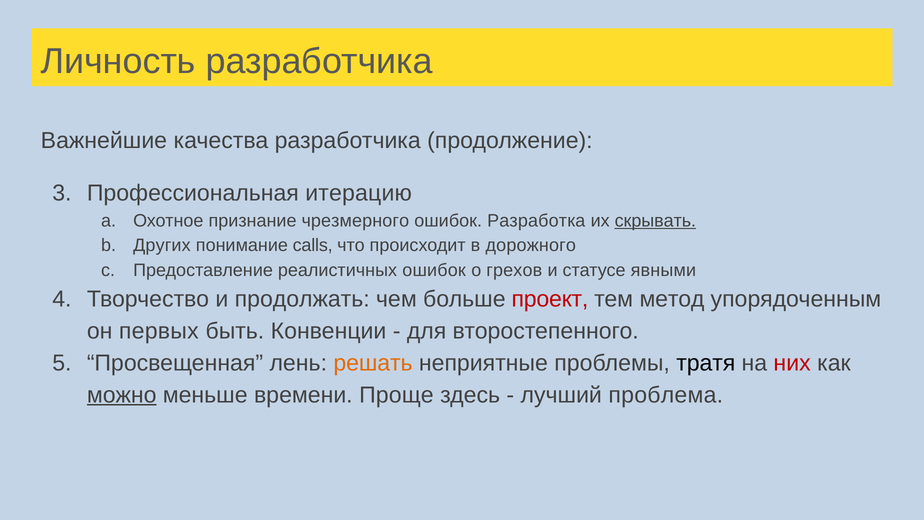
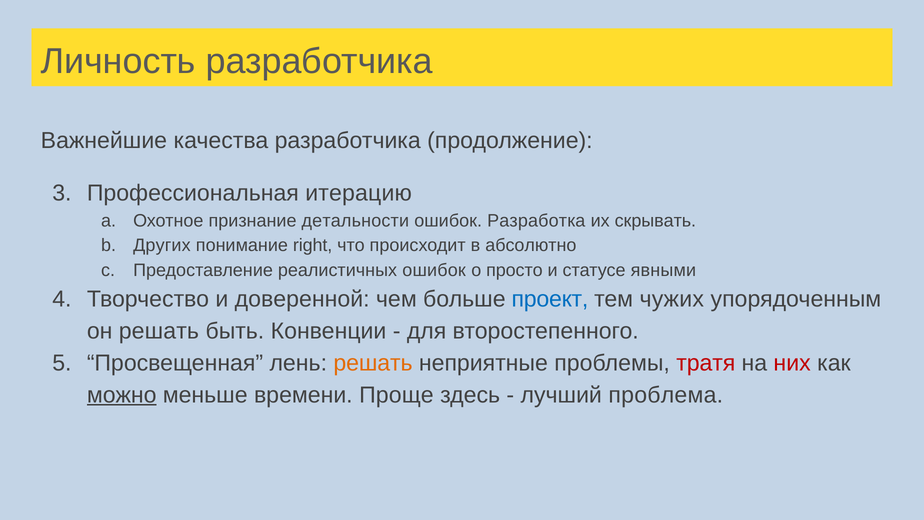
чрезмерного: чрезмерного -> детальности (355, 221)
скрывать underline: present -> none (655, 221)
calls: calls -> right (313, 245)
дорожного: дорожного -> абсолютно (531, 245)
грехов: грехов -> просто (514, 270)
продолжать: продолжать -> доверенной (302, 299)
проект colour: red -> blue (550, 299)
метод: метод -> чужих (672, 299)
он первых: первых -> решать (159, 331)
тратя colour: black -> red (706, 363)
